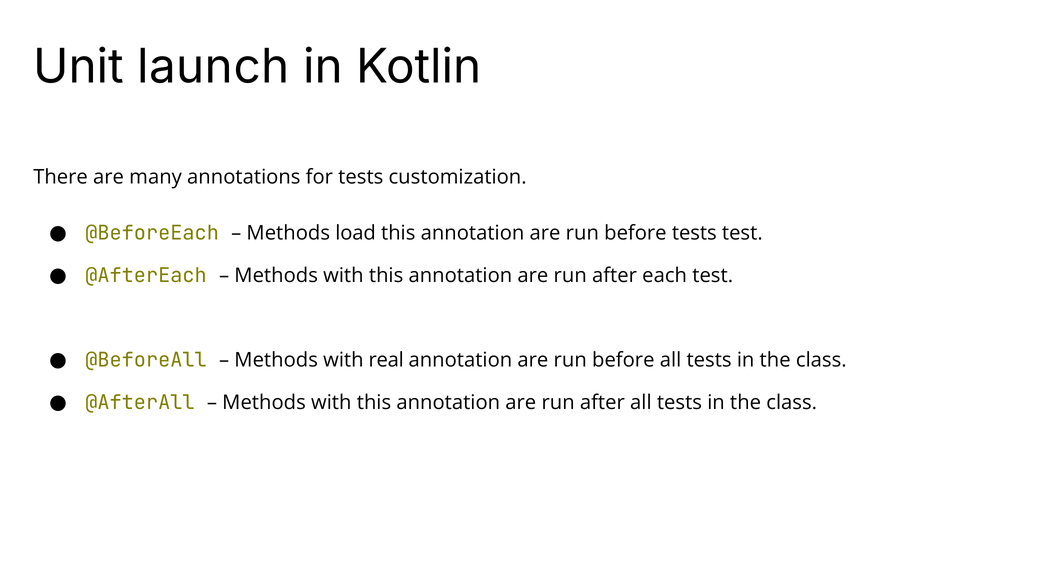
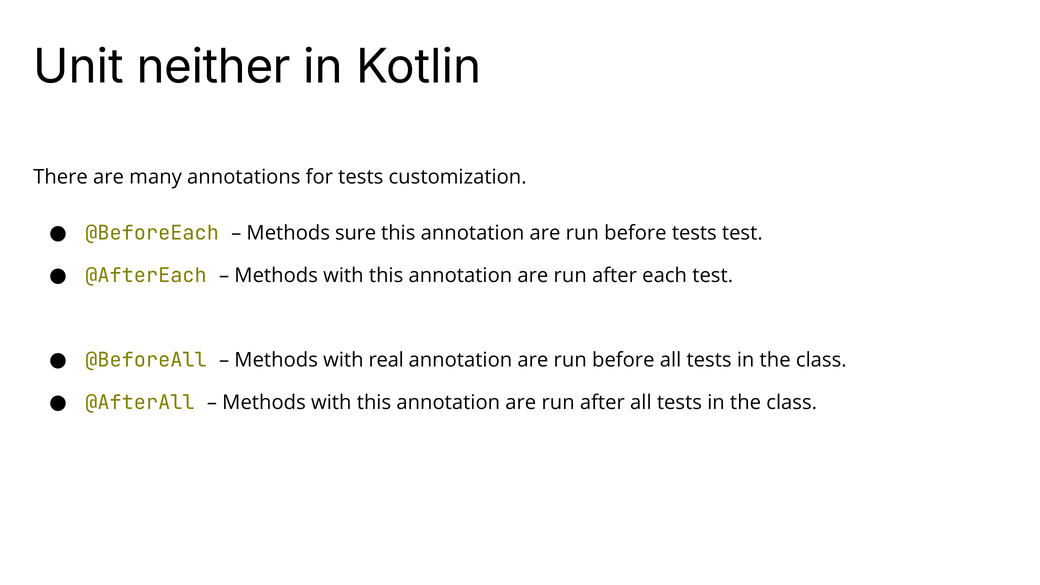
launch: launch -> neither (214, 67)
load: load -> sure (356, 233)
